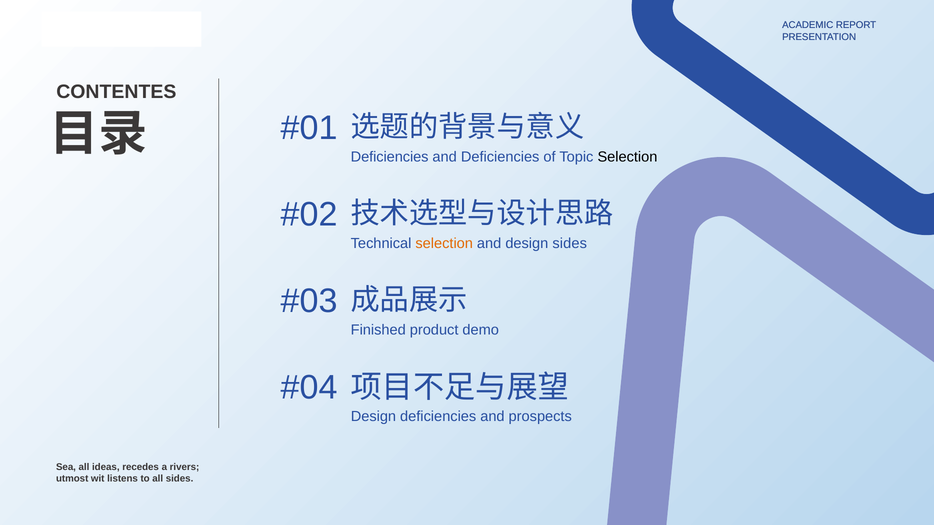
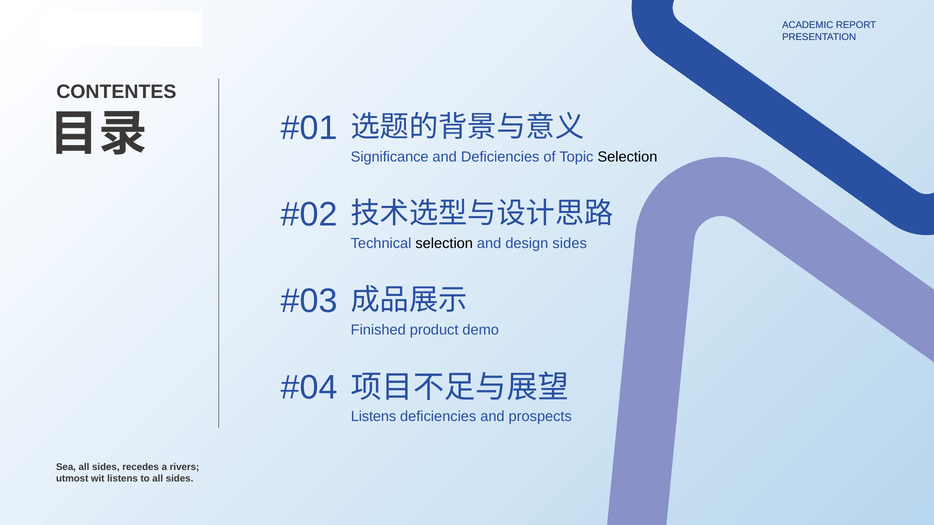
Deficiencies: Deficiencies -> Significance (390, 157)
selection colour: orange -> black (444, 244)
Design: Design -> Listens (373, 417)
Sea all ideas: ideas -> sides (106, 467)
